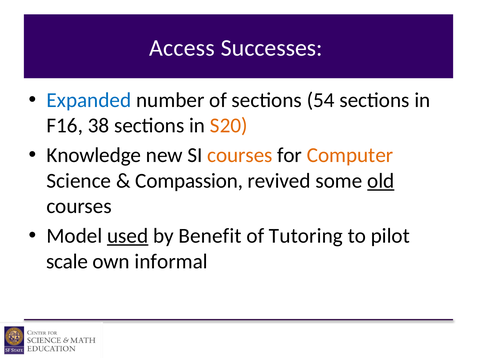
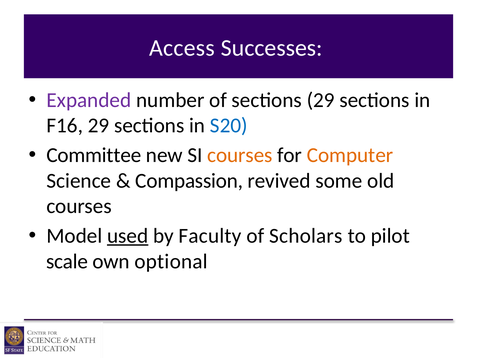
Expanded colour: blue -> purple (89, 100)
sections 54: 54 -> 29 (321, 100)
F16 38: 38 -> 29 (99, 126)
S20 colour: orange -> blue (229, 126)
Knowledge: Knowledge -> Committee (94, 155)
old underline: present -> none (381, 181)
Benefit: Benefit -> Faculty (210, 236)
Tutoring: Tutoring -> Scholars (306, 236)
informal: informal -> optional (171, 261)
